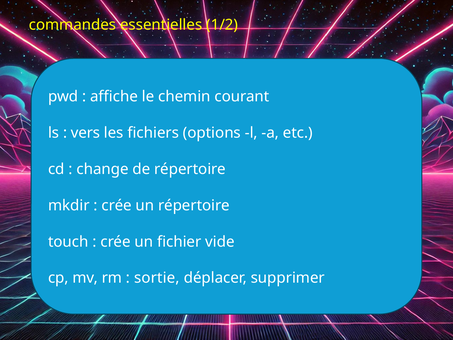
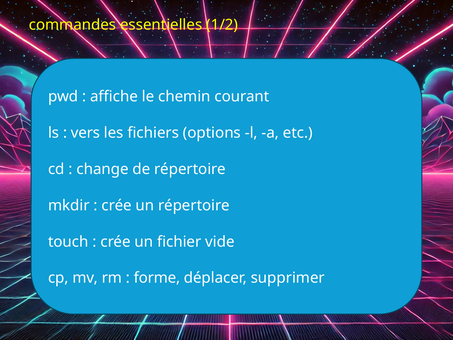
sortie: sortie -> forme (157, 278)
